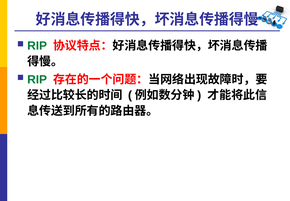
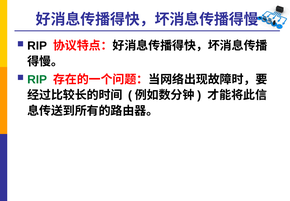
RIP colour: green -> black (37, 46)
